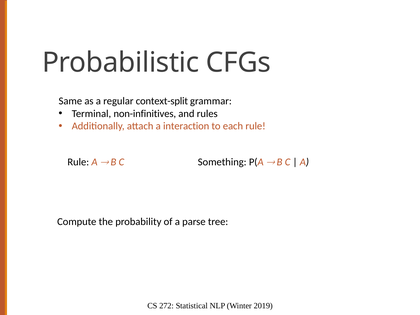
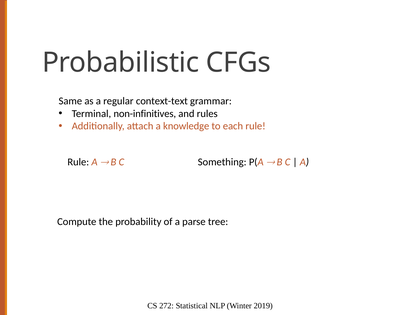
context-split: context-split -> context-text (162, 101)
interaction: interaction -> knowledge (186, 126)
